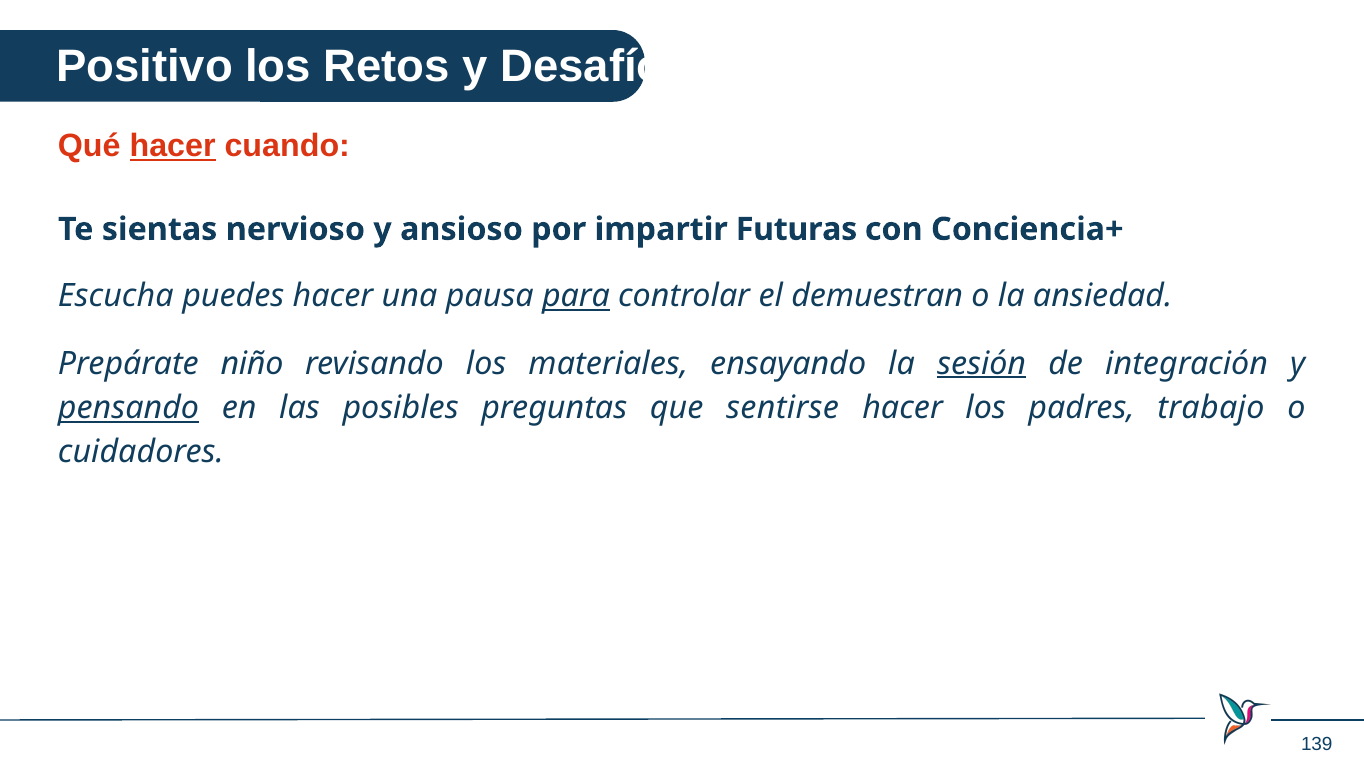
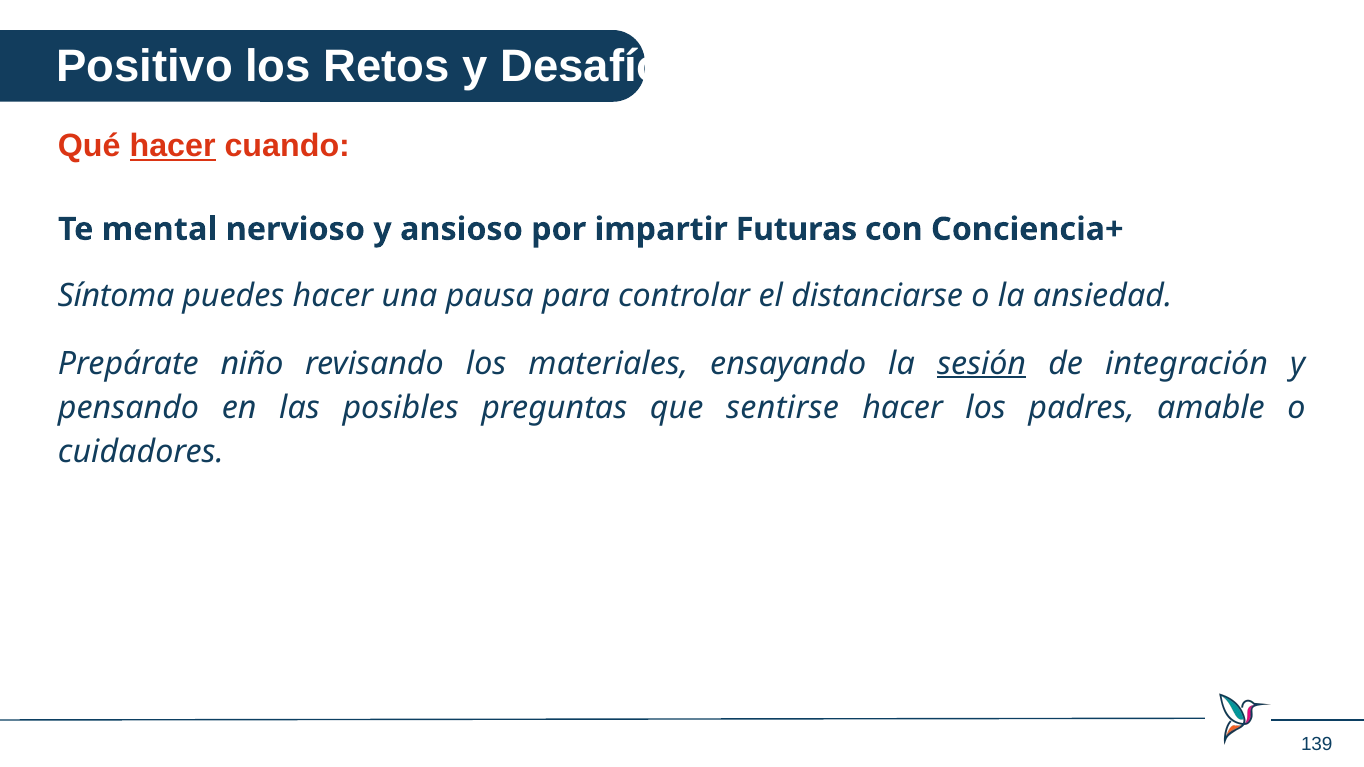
sientas: sientas -> mental (159, 229)
Escucha: Escucha -> Síntoma (116, 296)
para underline: present -> none (576, 296)
demuestran: demuestran -> distanciarse (877, 296)
pensando underline: present -> none (129, 408)
trabajo: trabajo -> amable (1211, 408)
